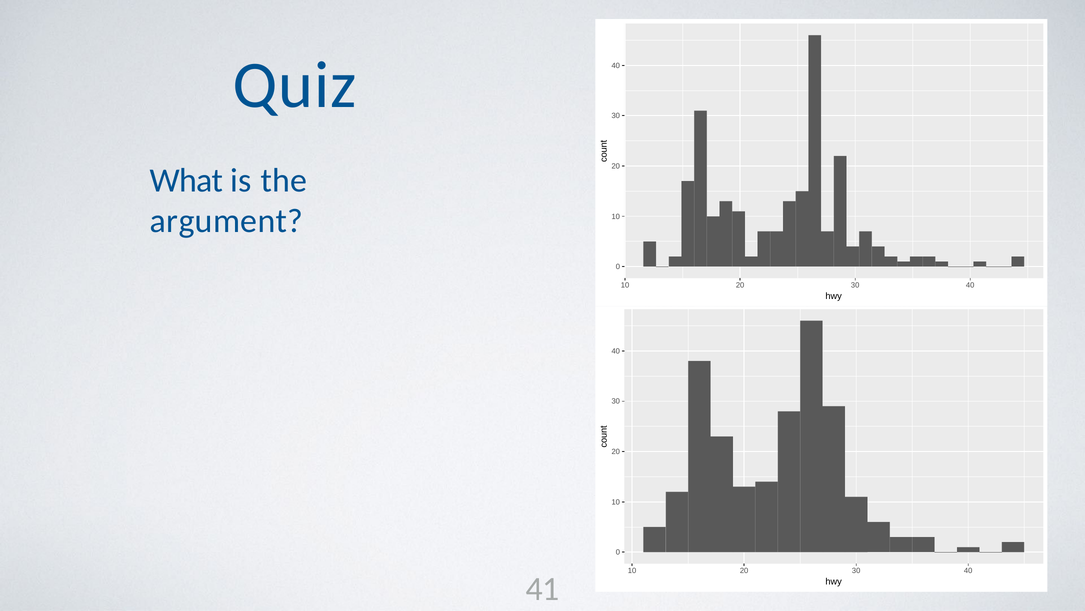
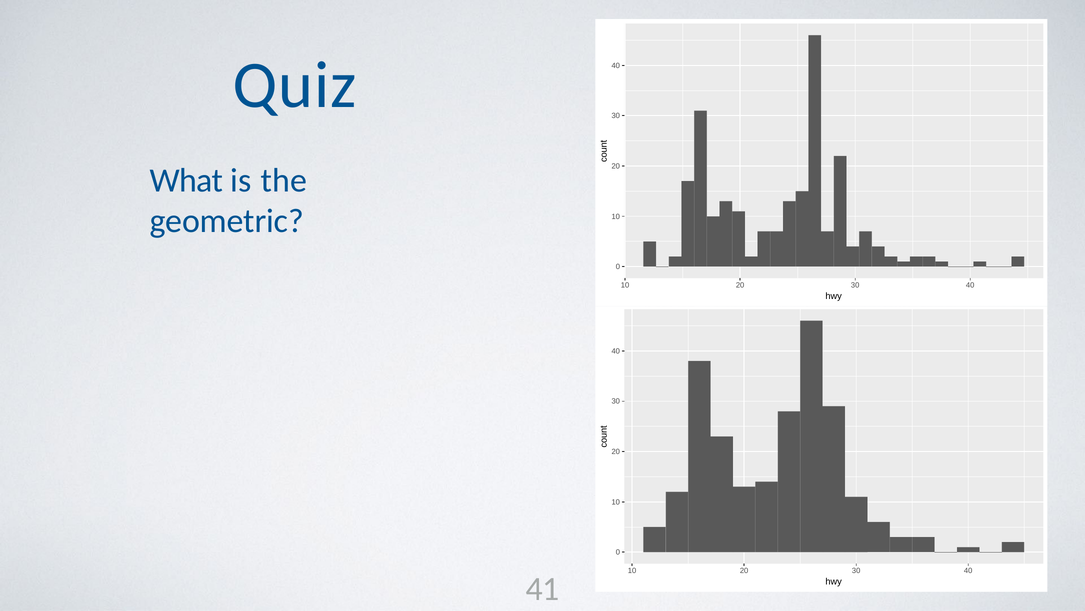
argument: argument -> geometric (227, 221)
